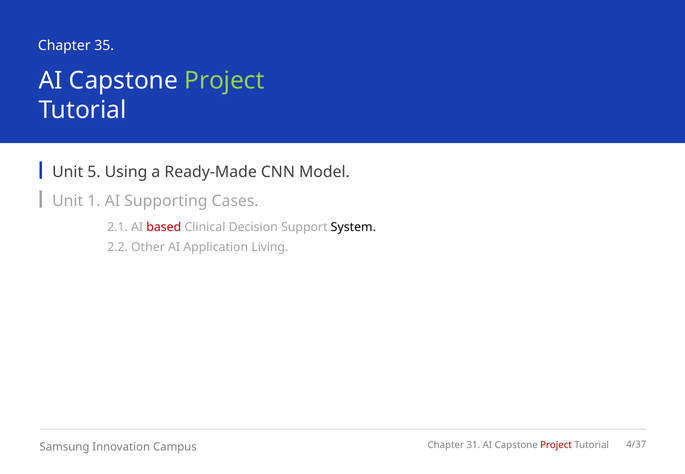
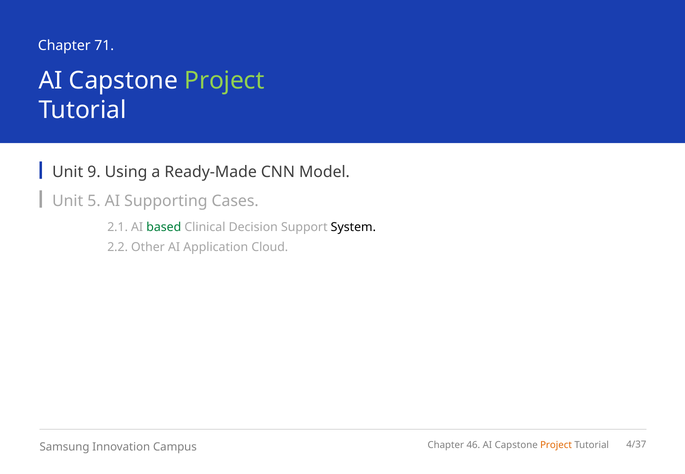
35: 35 -> 71 (104, 46)
5: 5 -> 9 (94, 172)
1: 1 -> 5 (94, 201)
based colour: red -> green (164, 228)
Living: Living -> Cloud (270, 248)
31: 31 -> 46 (473, 446)
Project colour: red -> orange (556, 446)
